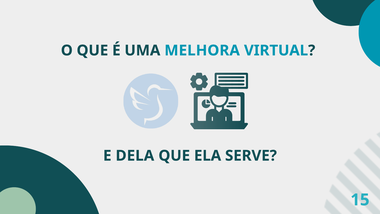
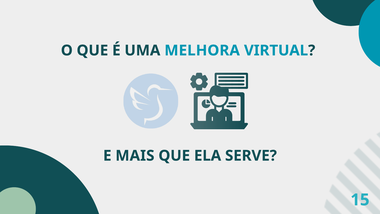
DELA: DELA -> MAIS (135, 156)
